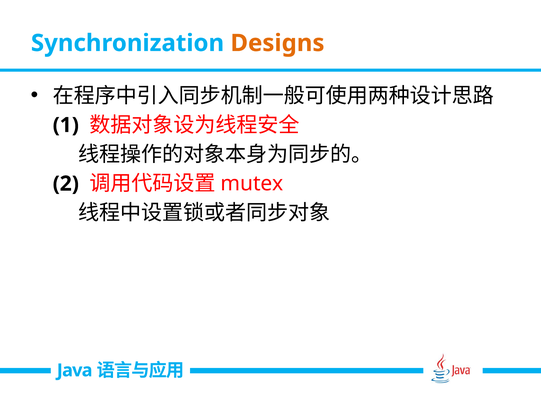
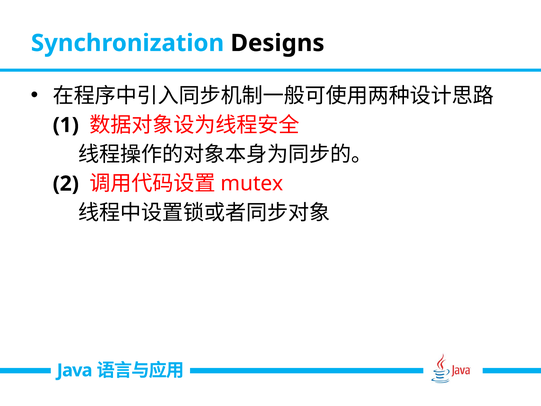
Designs colour: orange -> black (277, 43)
